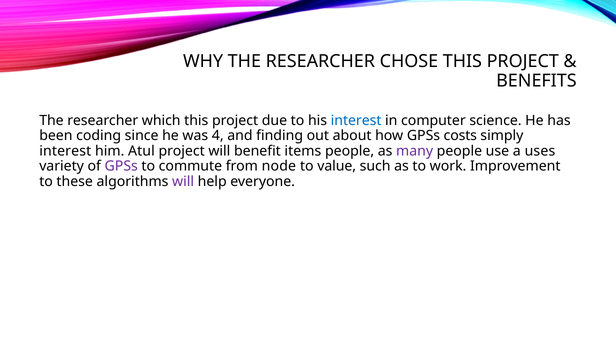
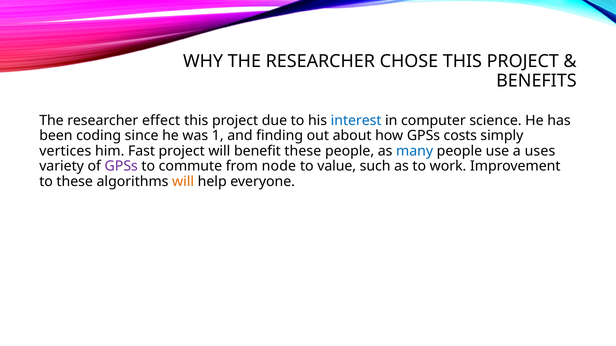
which: which -> effect (161, 121)
4: 4 -> 1 (218, 136)
interest: interest -> vertices (65, 151)
Atul: Atul -> Fast (141, 151)
benefit items: items -> these (303, 151)
many colour: purple -> blue (415, 151)
will colour: purple -> orange (183, 182)
